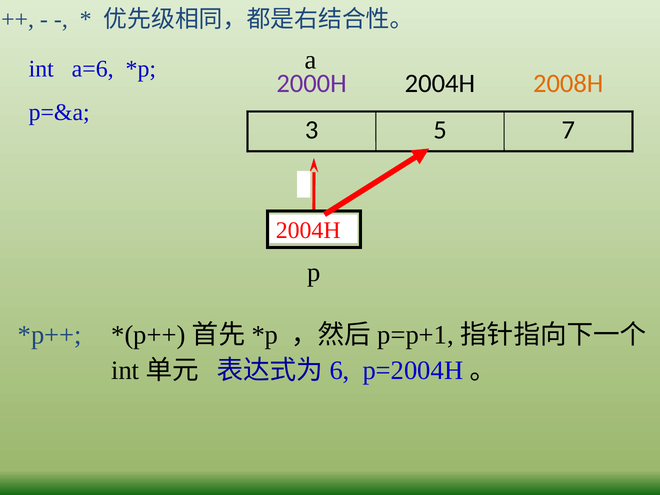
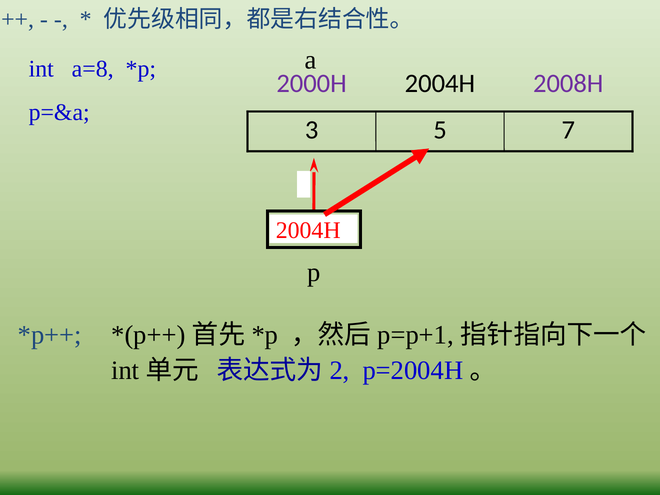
a=6: a=6 -> a=8 (93, 69)
2008H colour: orange -> purple (568, 84)
6: 6 -> 2 (340, 370)
